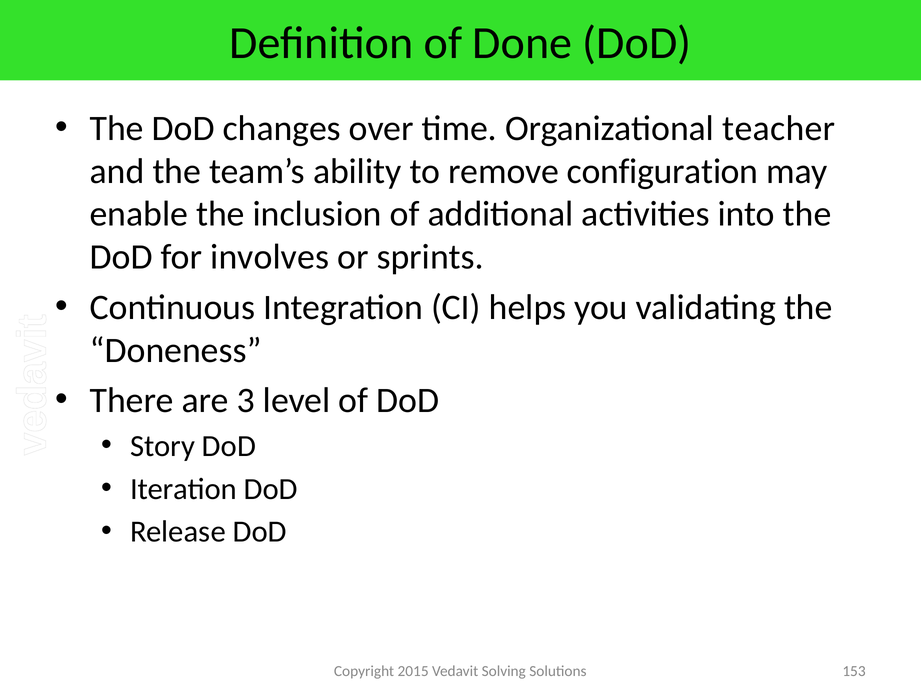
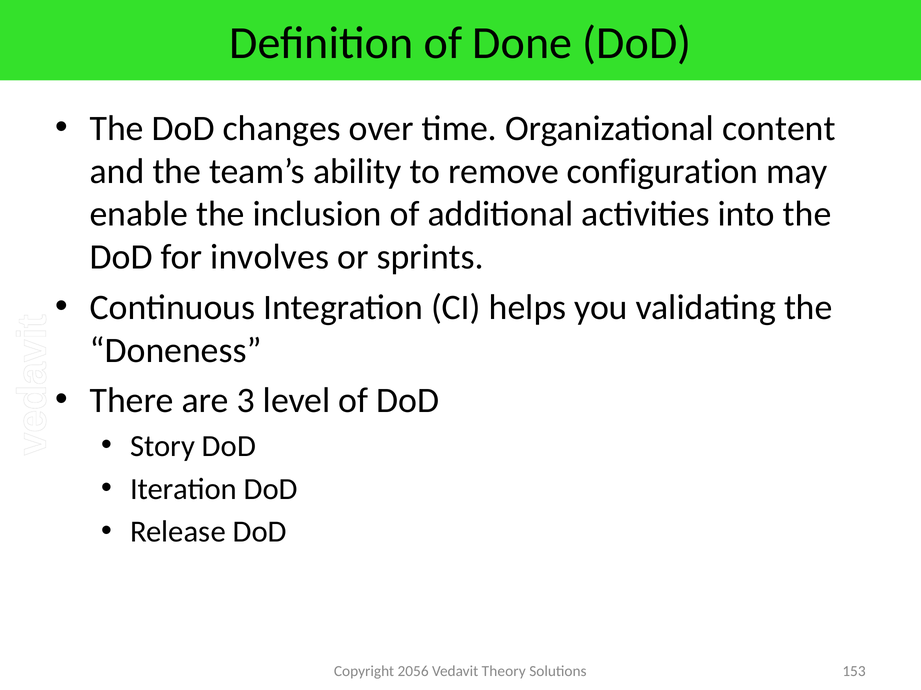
teacher: teacher -> content (779, 128)
2015: 2015 -> 2056 (413, 672)
Solving: Solving -> Theory (504, 672)
